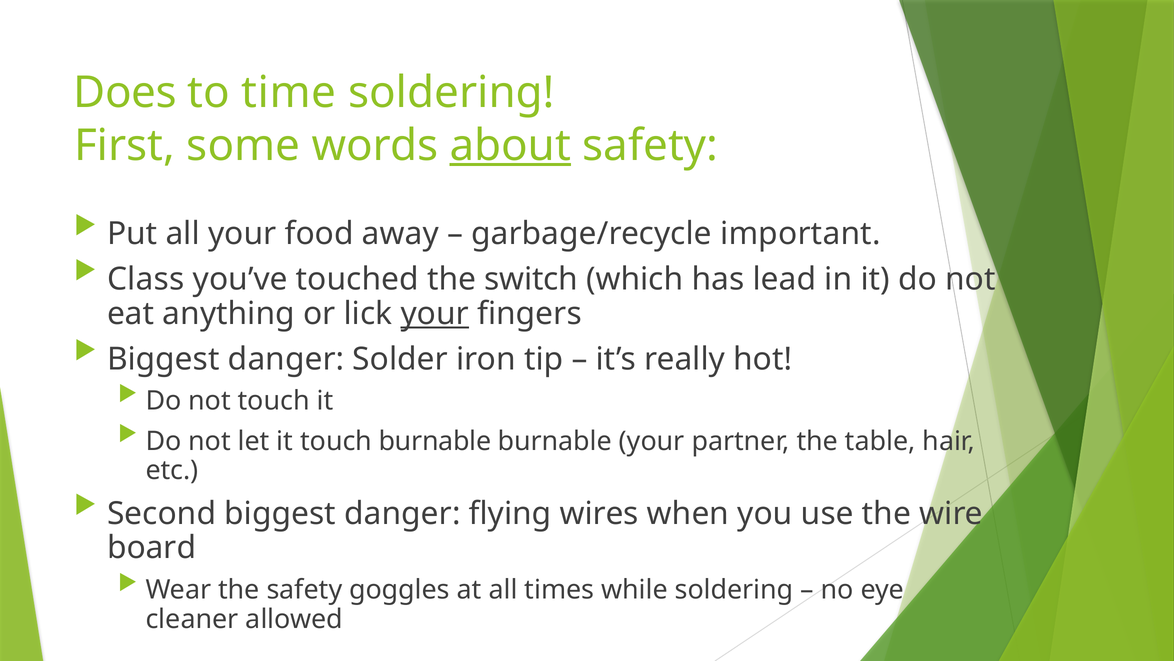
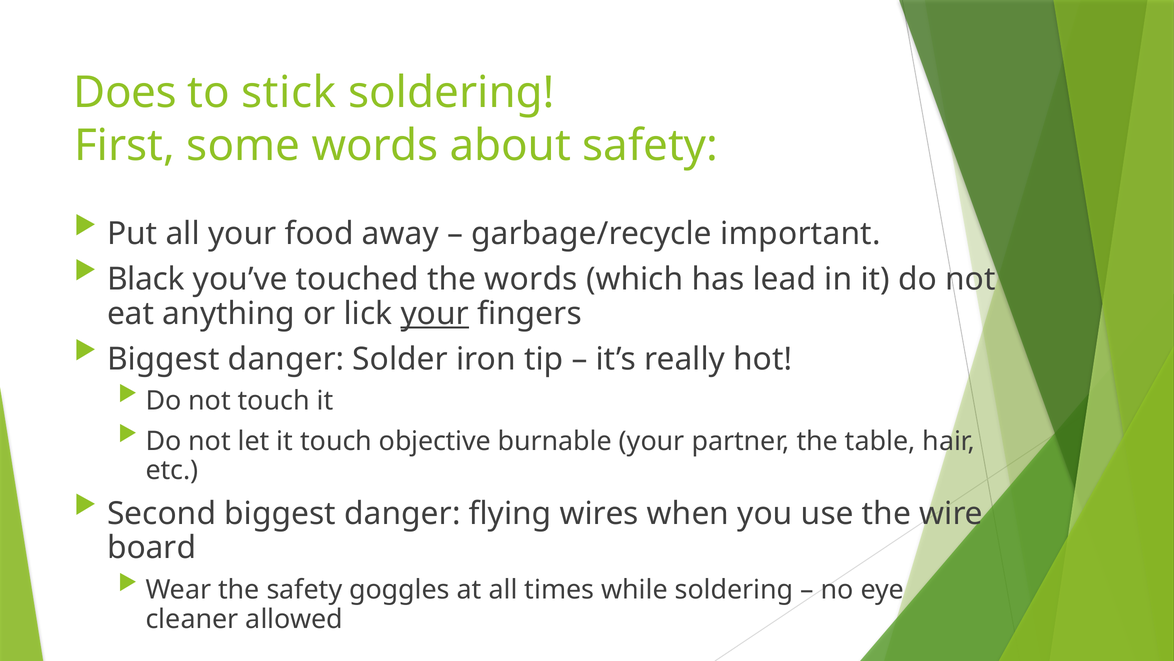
time: time -> stick (289, 93)
about underline: present -> none (510, 145)
Class: Class -> Black (146, 279)
the switch: switch -> words (531, 279)
touch burnable: burnable -> objective (435, 441)
